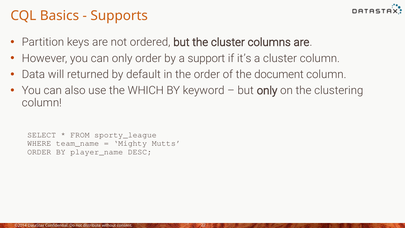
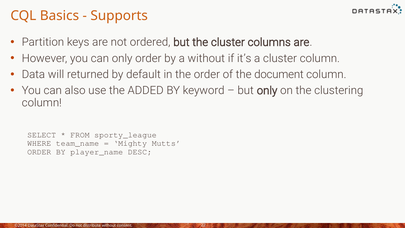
a support: support -> without (206, 58)
WHICH: WHICH -> ADDED (146, 90)
